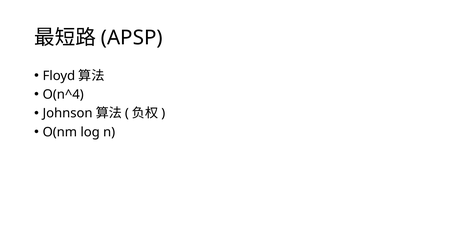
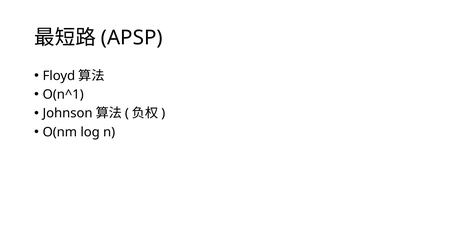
O(n^4: O(n^4 -> O(n^1 (63, 95)
